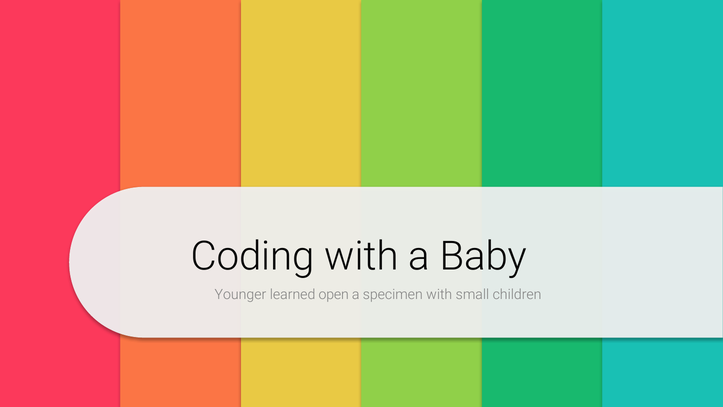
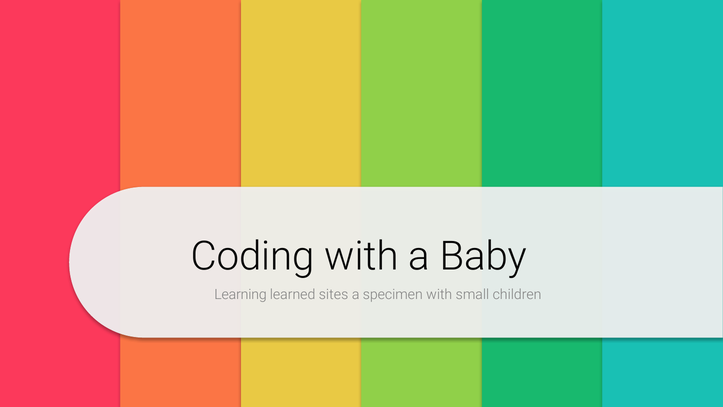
Younger: Younger -> Learning (241, 294)
open: open -> sites (334, 294)
